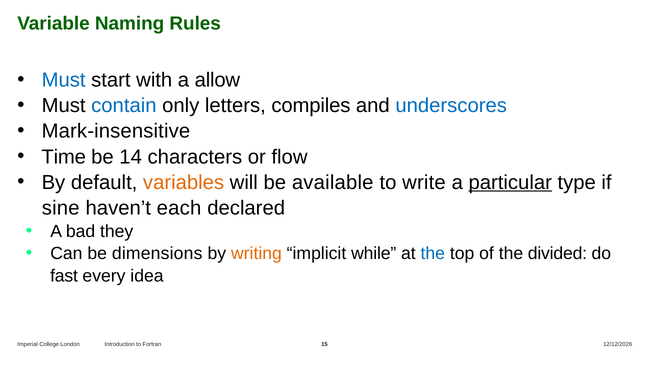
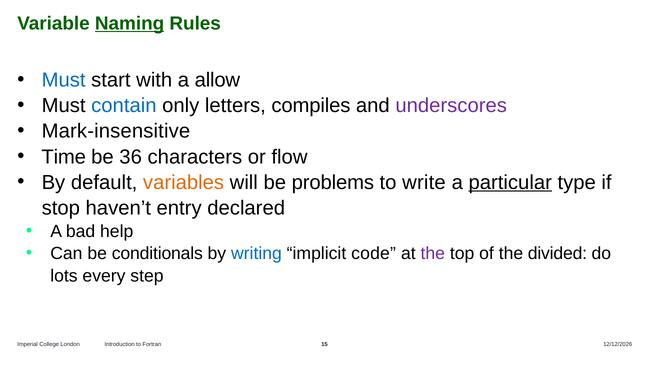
Naming underline: none -> present (130, 24)
underscores colour: blue -> purple (451, 106)
14: 14 -> 36 (131, 157)
available: available -> problems (333, 182)
sine: sine -> stop (61, 208)
each: each -> entry (179, 208)
they: they -> help (117, 232)
dimensions: dimensions -> conditionals (157, 254)
writing colour: orange -> blue (256, 254)
while: while -> code (374, 254)
the colour: blue -> purple (433, 254)
fast: fast -> lots (64, 276)
idea: idea -> step (147, 276)
